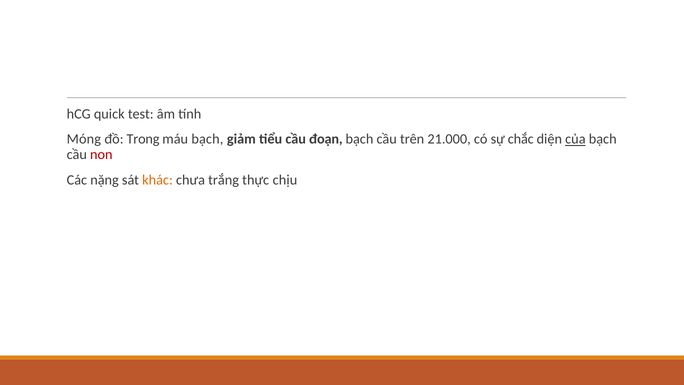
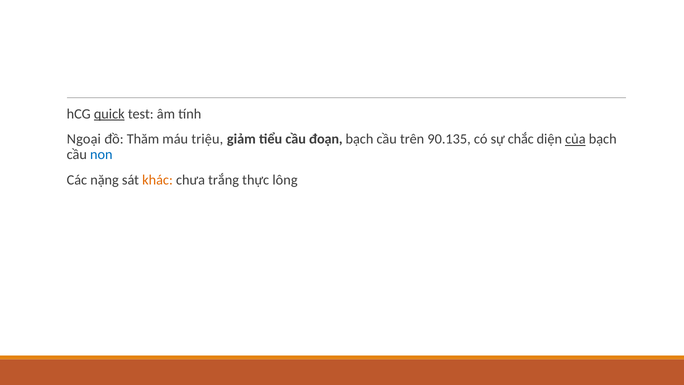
quick underline: none -> present (109, 114)
Móng: Móng -> Ngoại (84, 139)
Trong: Trong -> Thăm (143, 139)
máu bạch: bạch -> triệu (207, 139)
21.000: 21.000 -> 90.135 (449, 139)
non colour: red -> blue (101, 155)
chịu: chịu -> lông (285, 180)
